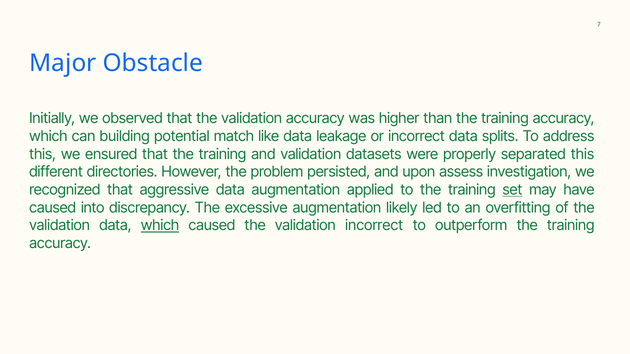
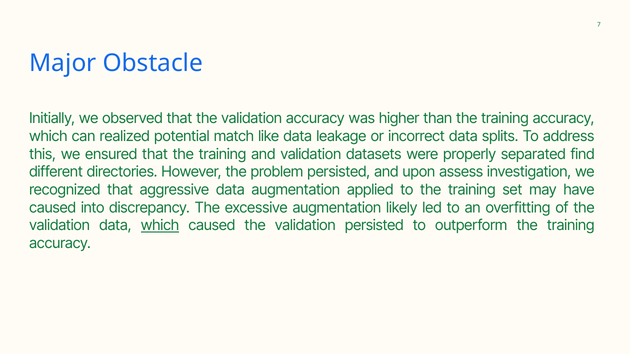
building: building -> realized (125, 137)
separated this: this -> find (583, 154)
set underline: present -> none (512, 190)
validation incorrect: incorrect -> persisted (374, 226)
